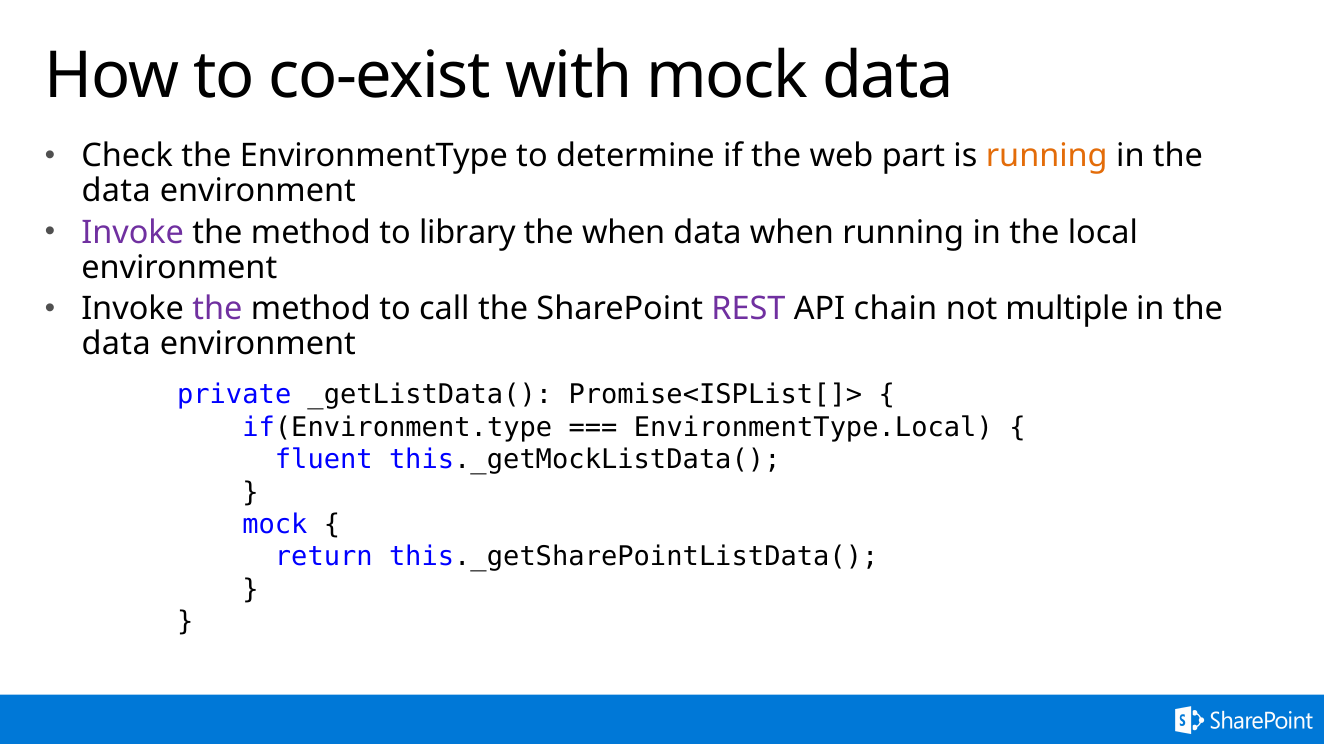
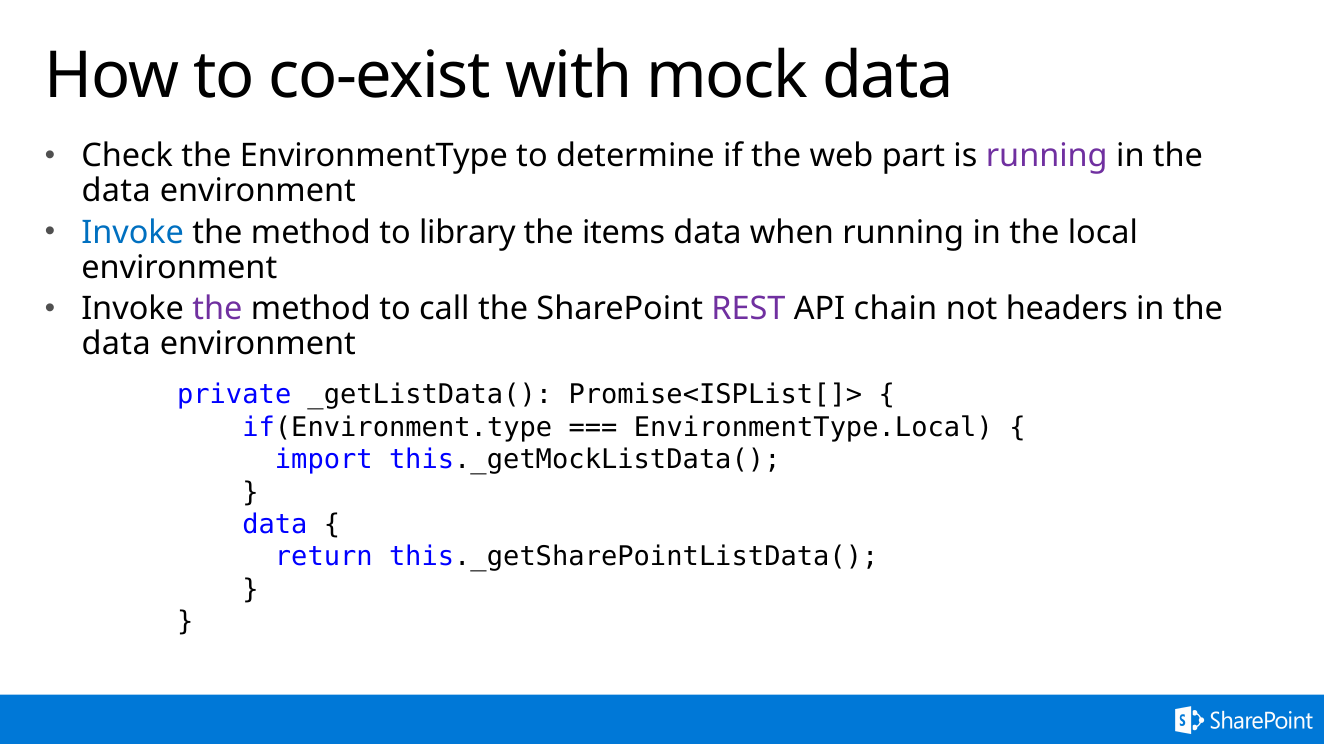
running colour: orange -> purple (1047, 156)
Invoke colour: purple -> blue (133, 233)
the when: when -> items (624, 233)
multiple: multiple -> headers (1067, 309)
fluent: fluent -> import (324, 460)
mock: mock -> data (275, 525)
